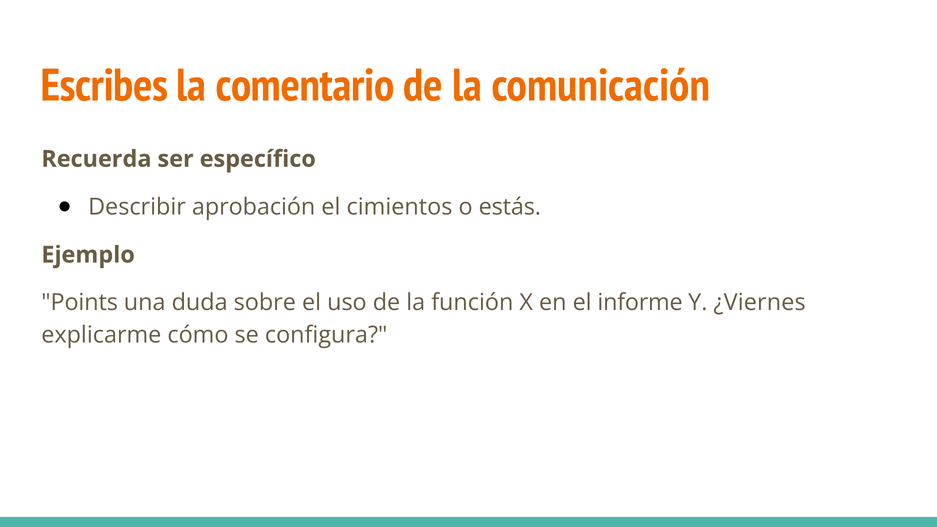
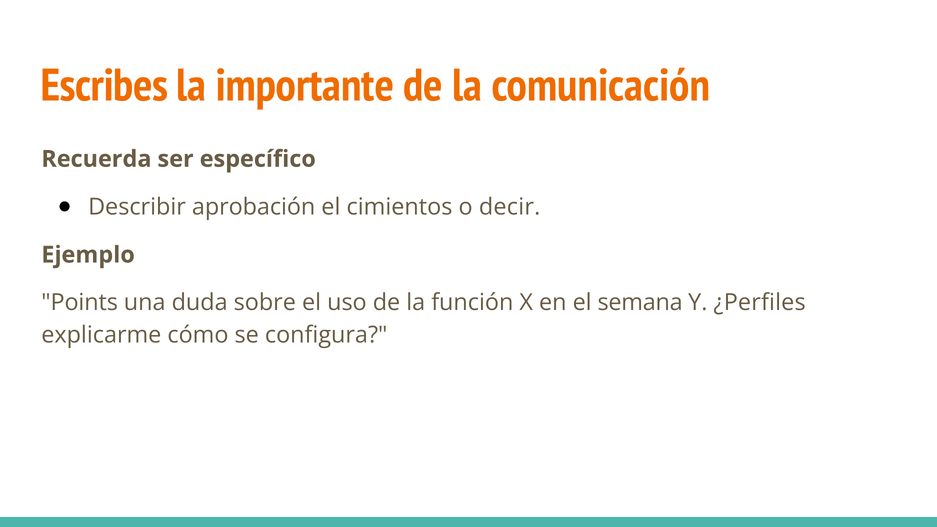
comentario: comentario -> importante (305, 85)
estás: estás -> decir (510, 207)
informe: informe -> semana (640, 303)
¿Viernes: ¿Viernes -> ¿Perfiles (760, 303)
